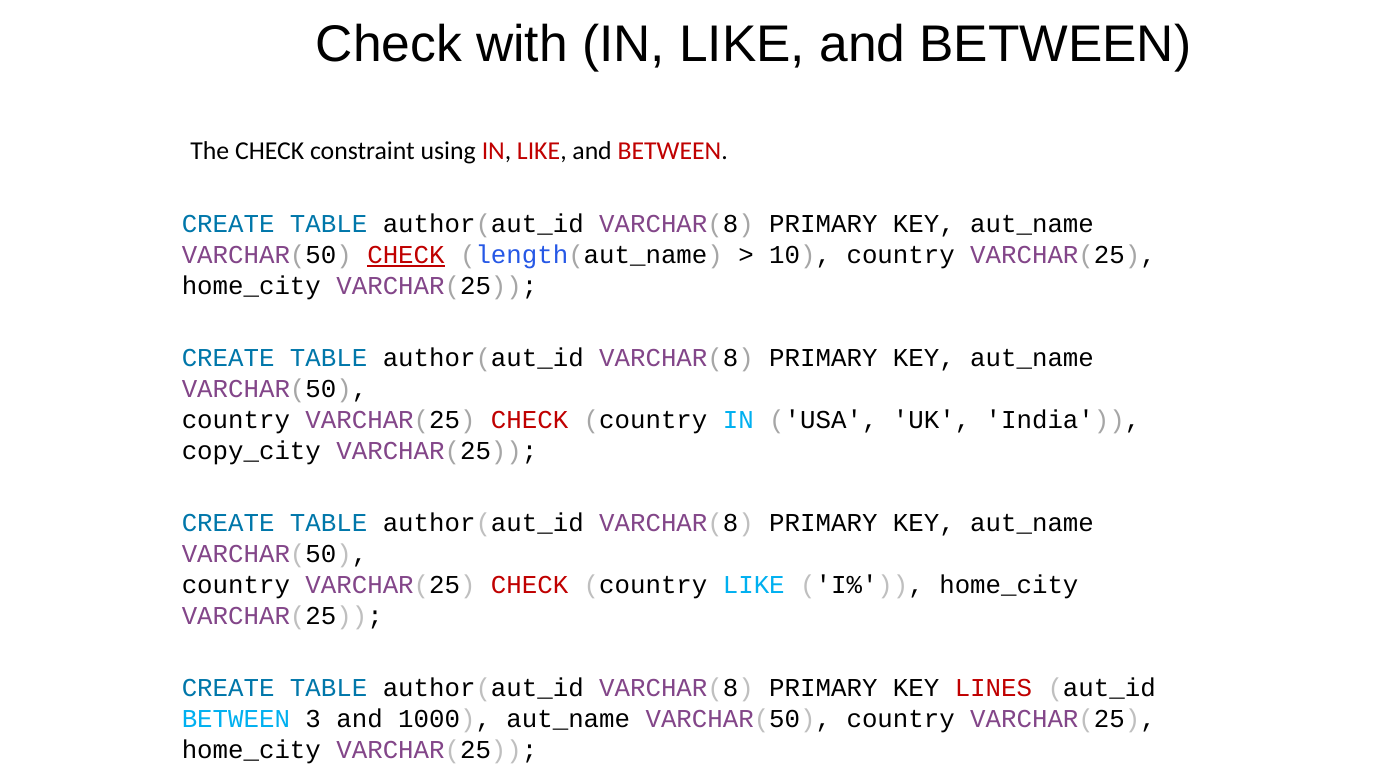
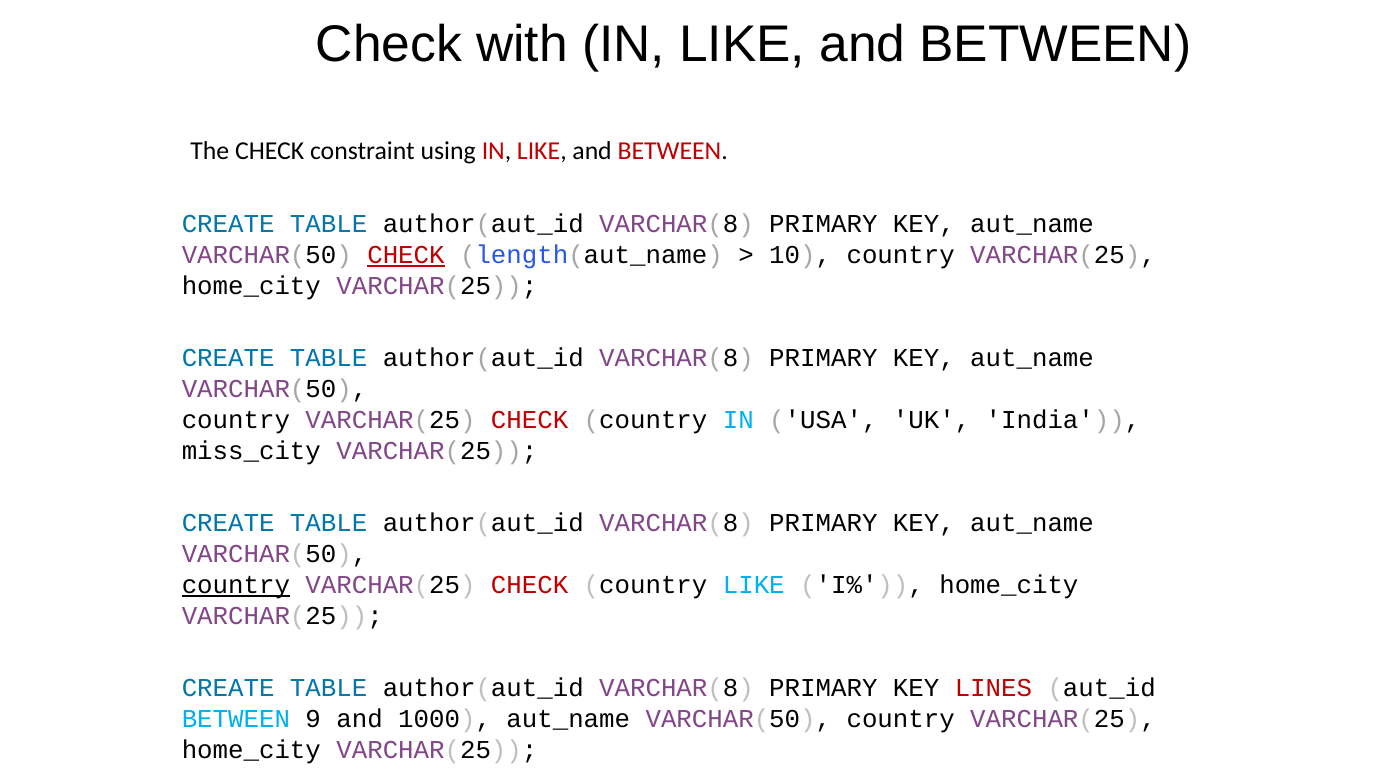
copy_city: copy_city -> miss_city (251, 451)
country underline: none -> present (236, 585)
3: 3 -> 9 (313, 719)
